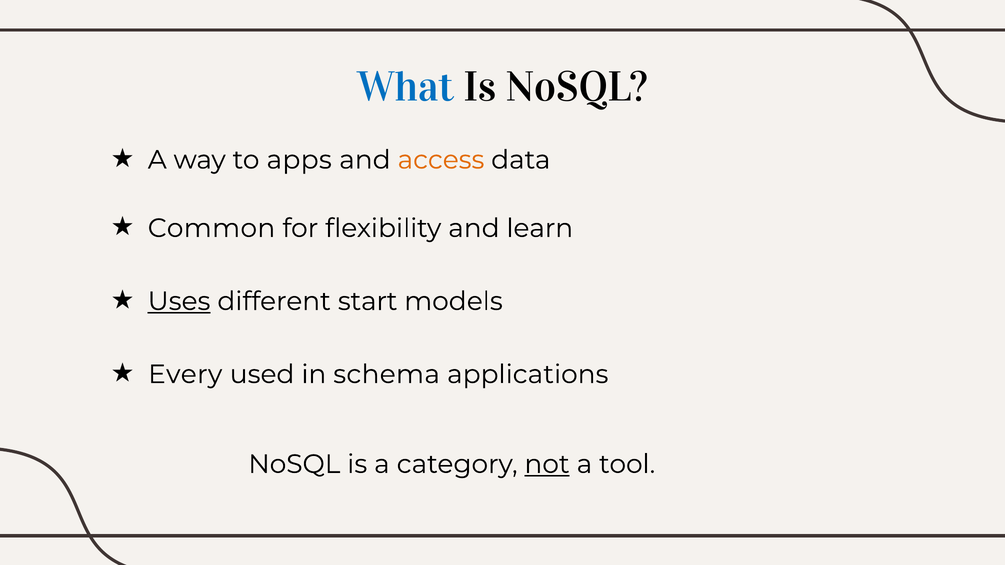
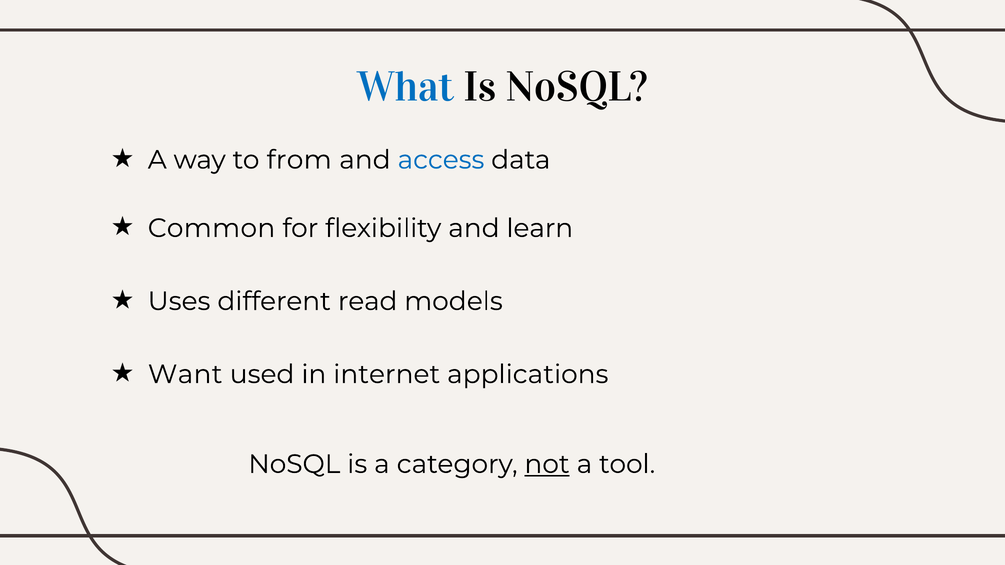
apps: apps -> from (299, 160)
access colour: orange -> blue (441, 160)
Uses underline: present -> none (179, 301)
start: start -> read (368, 301)
Every: Every -> Want (185, 375)
schema: schema -> internet (387, 375)
